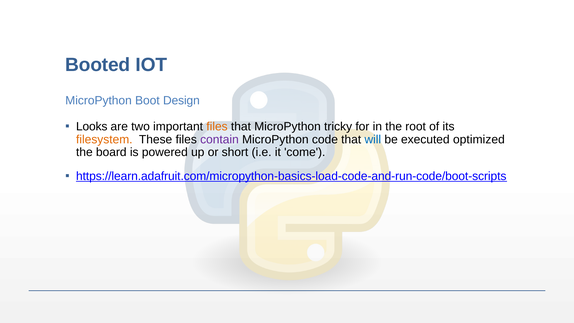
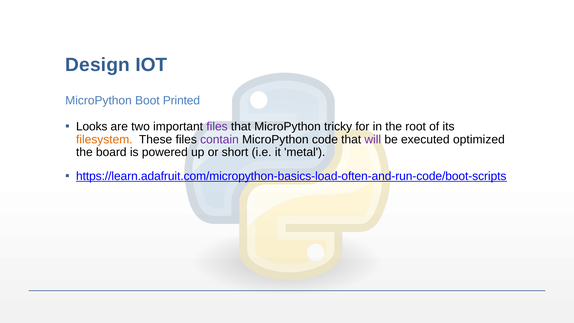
Booted: Booted -> Design (98, 65)
Design: Design -> Printed (181, 101)
files colour: orange -> purple (217, 126)
will colour: blue -> purple (373, 139)
come: come -> metal (305, 152)
https://learn.adafruit.com/micropython-basics-load-code-and-run-code/boot-scripts: https://learn.adafruit.com/micropython-basics-load-code-and-run-code/boot-scripts -> https://learn.adafruit.com/micropython-basics-load-often-and-run-code/boot-scripts (291, 176)
